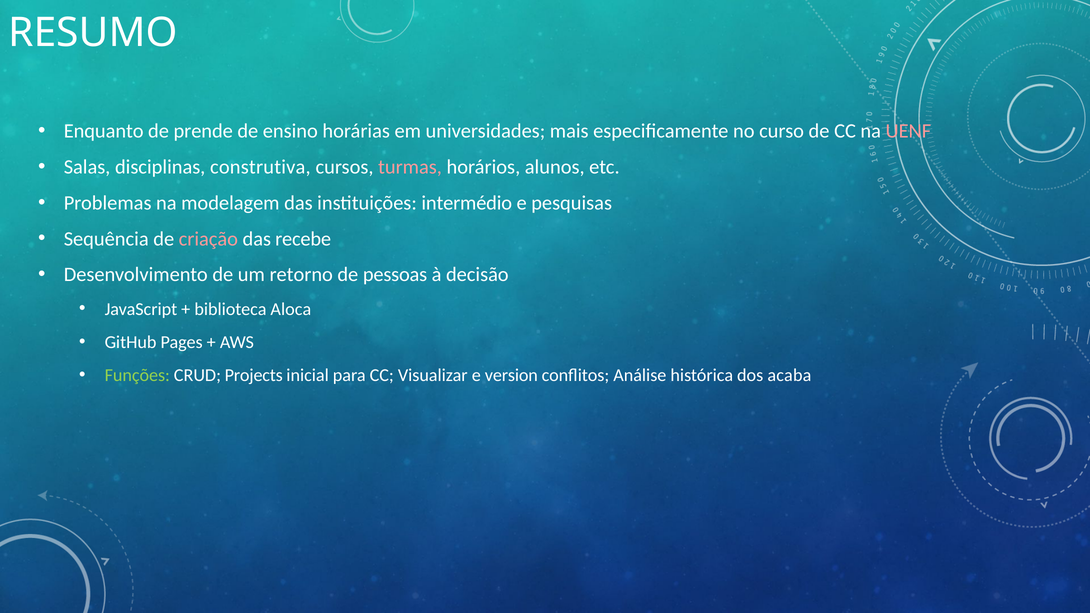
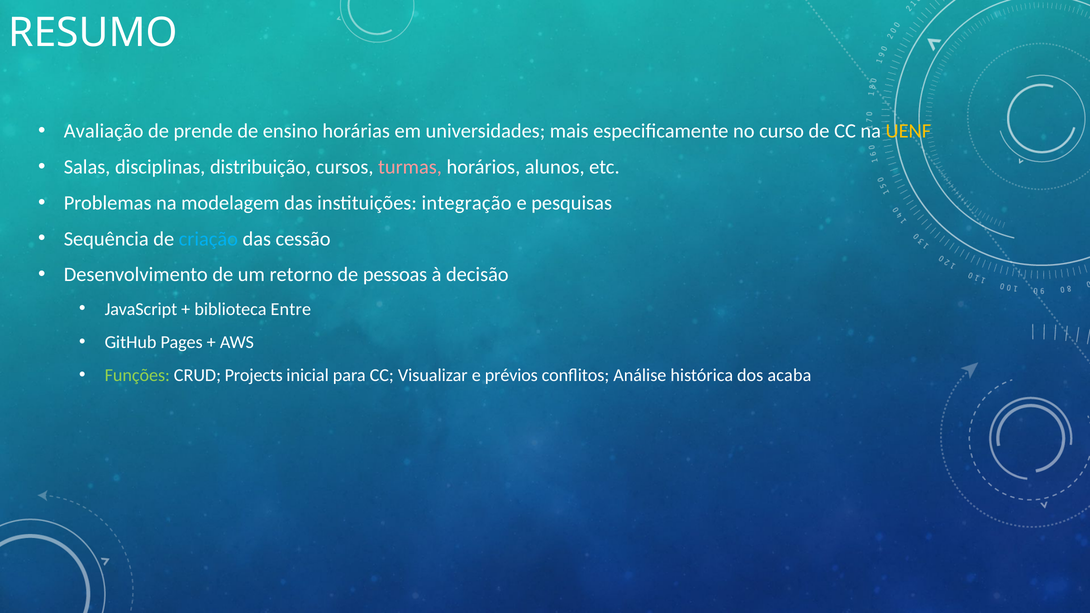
Enquanto: Enquanto -> Avaliação (104, 131)
UENF colour: pink -> yellow (908, 131)
construtiva: construtiva -> distribuição (261, 167)
intermédio: intermédio -> integração (467, 203)
criação colour: pink -> light blue (208, 239)
recebe: recebe -> cessão (303, 239)
Aloca: Aloca -> Entre (291, 309)
version: version -> prévios (511, 375)
